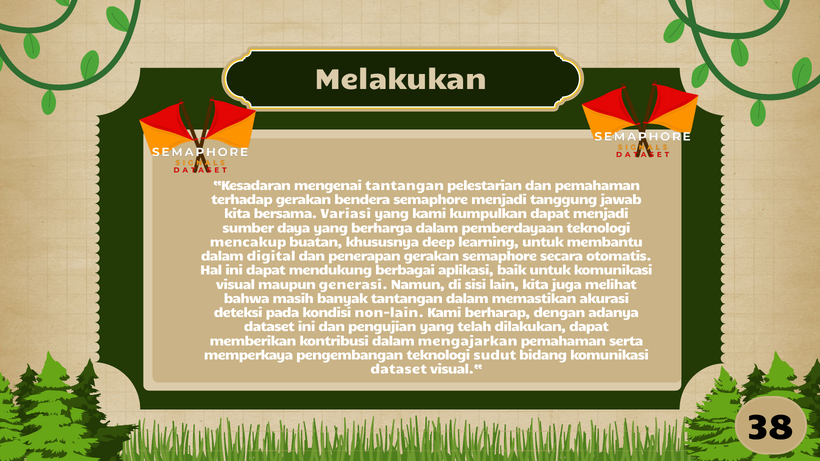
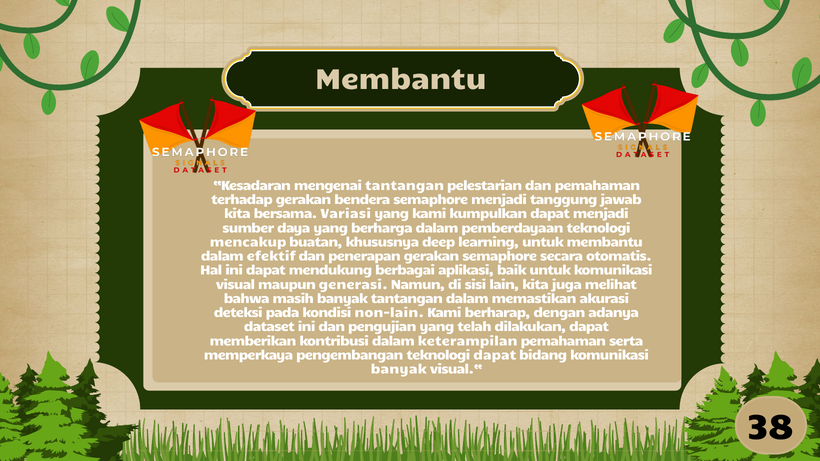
Melakukan: Melakukan -> Membantu (401, 80)
digital: digital -> efektif (271, 257)
mengajarkan: mengajarkan -> keterampilan (468, 341)
teknologi sudut: sudut -> dapat (495, 356)
dataset: dataset -> banyak (399, 370)
